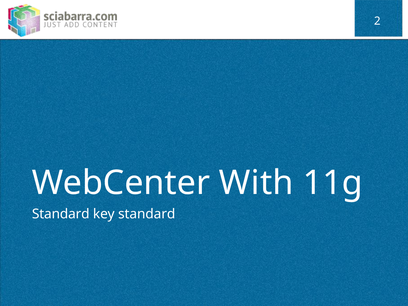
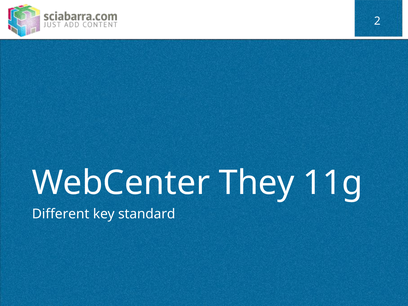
With: With -> They (257, 183)
Standard: Standard -> Different (61, 214)
